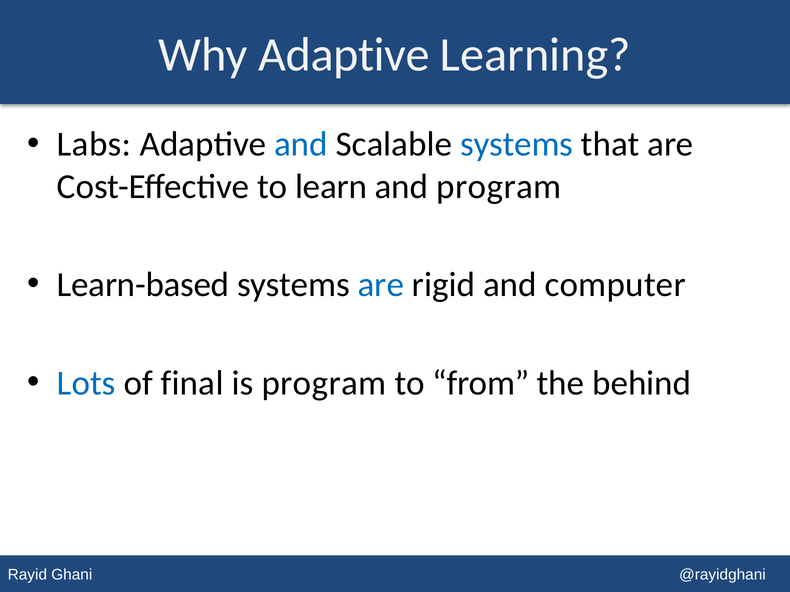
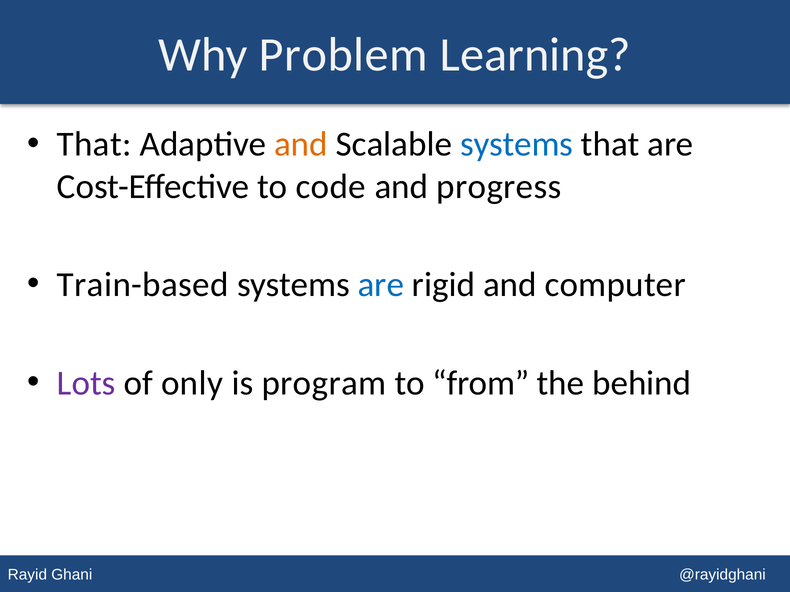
Why Adaptive: Adaptive -> Problem (343, 55)
Labs: Labs -> That (94, 144)
and colour: blue -> orange (301, 144)
learn: learn -> code (331, 187)
and program: program -> progress (499, 187)
Learn-based: Learn-based -> Train-based (143, 285)
Lots colour: blue -> purple (86, 383)
final: final -> only (192, 383)
